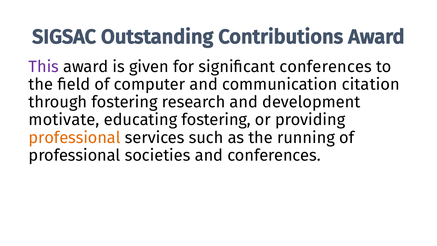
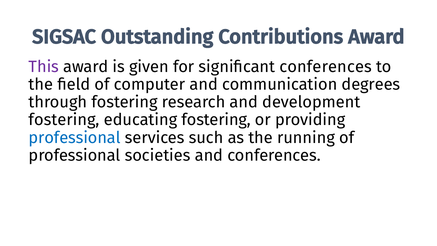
citation: citation -> degrees (371, 84)
motivate: motivate -> fostering (64, 120)
professional colour: orange -> blue (75, 138)
